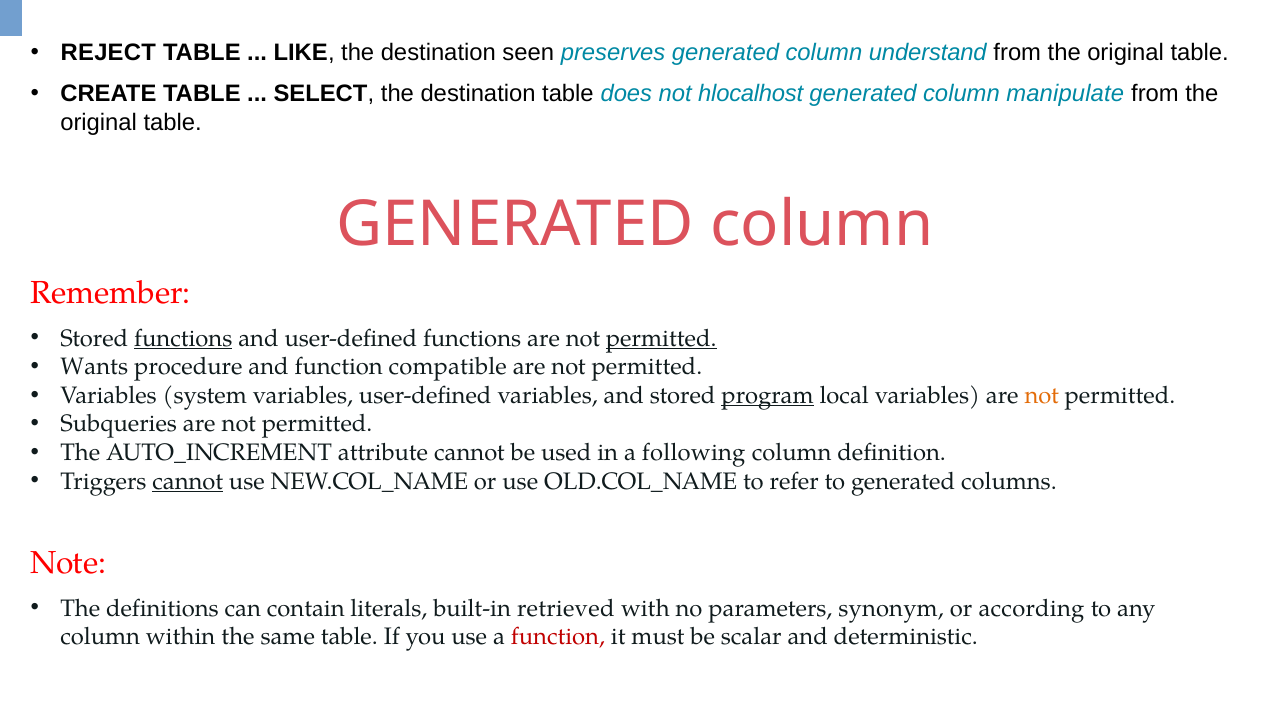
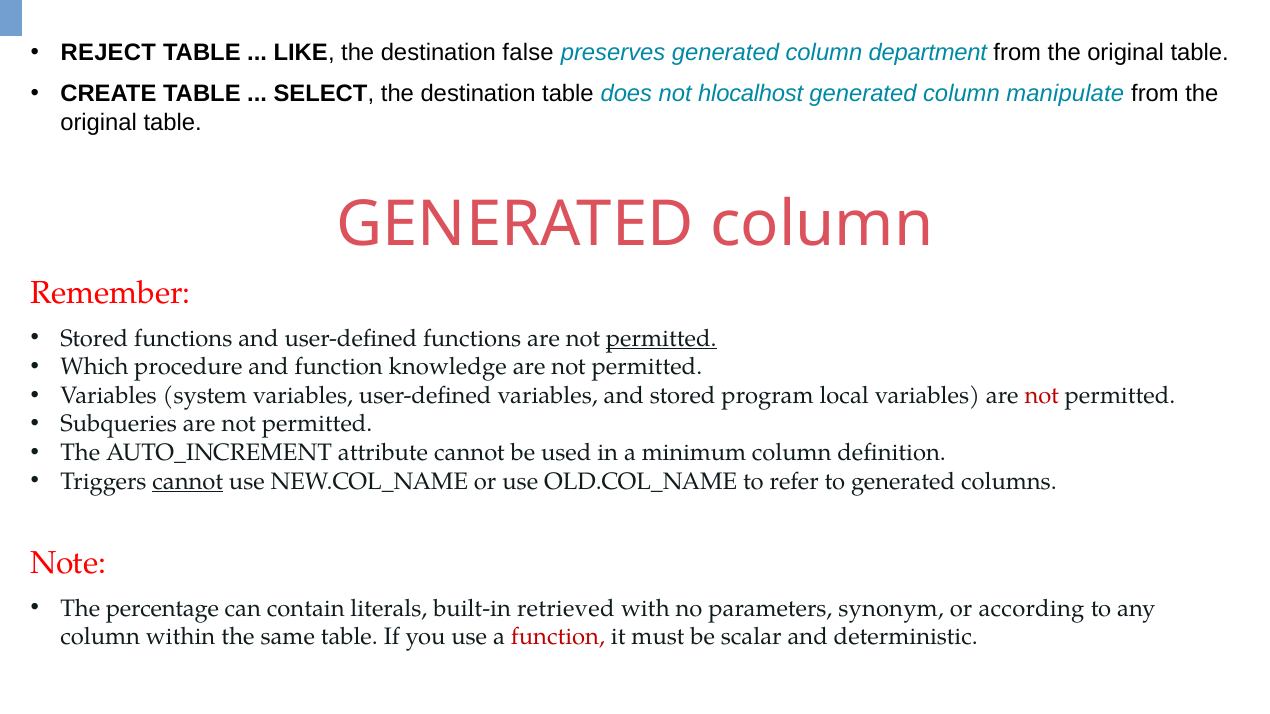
seen: seen -> false (528, 53)
understand: understand -> department (928, 53)
functions underline: present -> none (183, 339)
Wants: Wants -> Which (94, 367)
compatible: compatible -> knowledge (448, 367)
program underline: present -> none (768, 396)
not colour: orange -> red (1042, 396)
following: following -> minimum (694, 453)
definitions: definitions -> percentage (162, 609)
